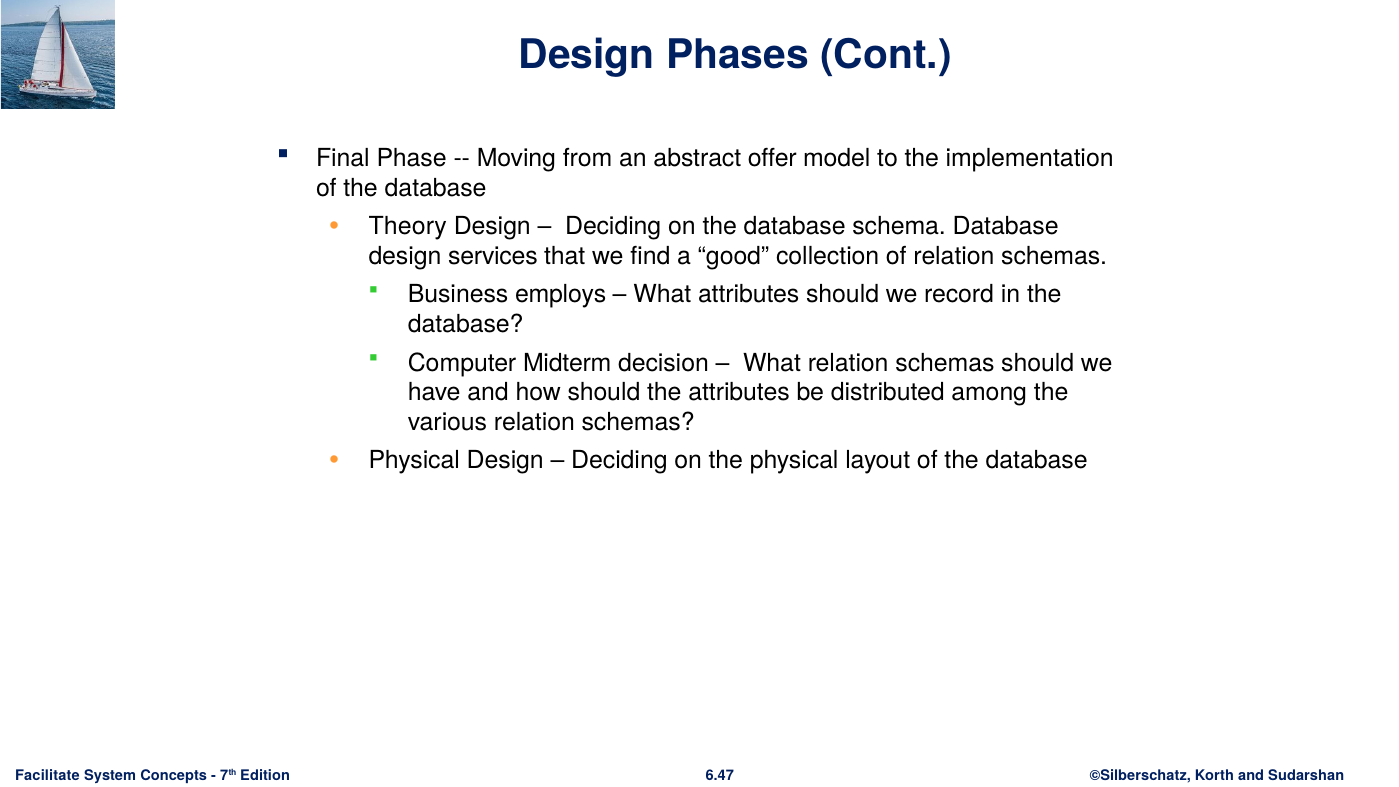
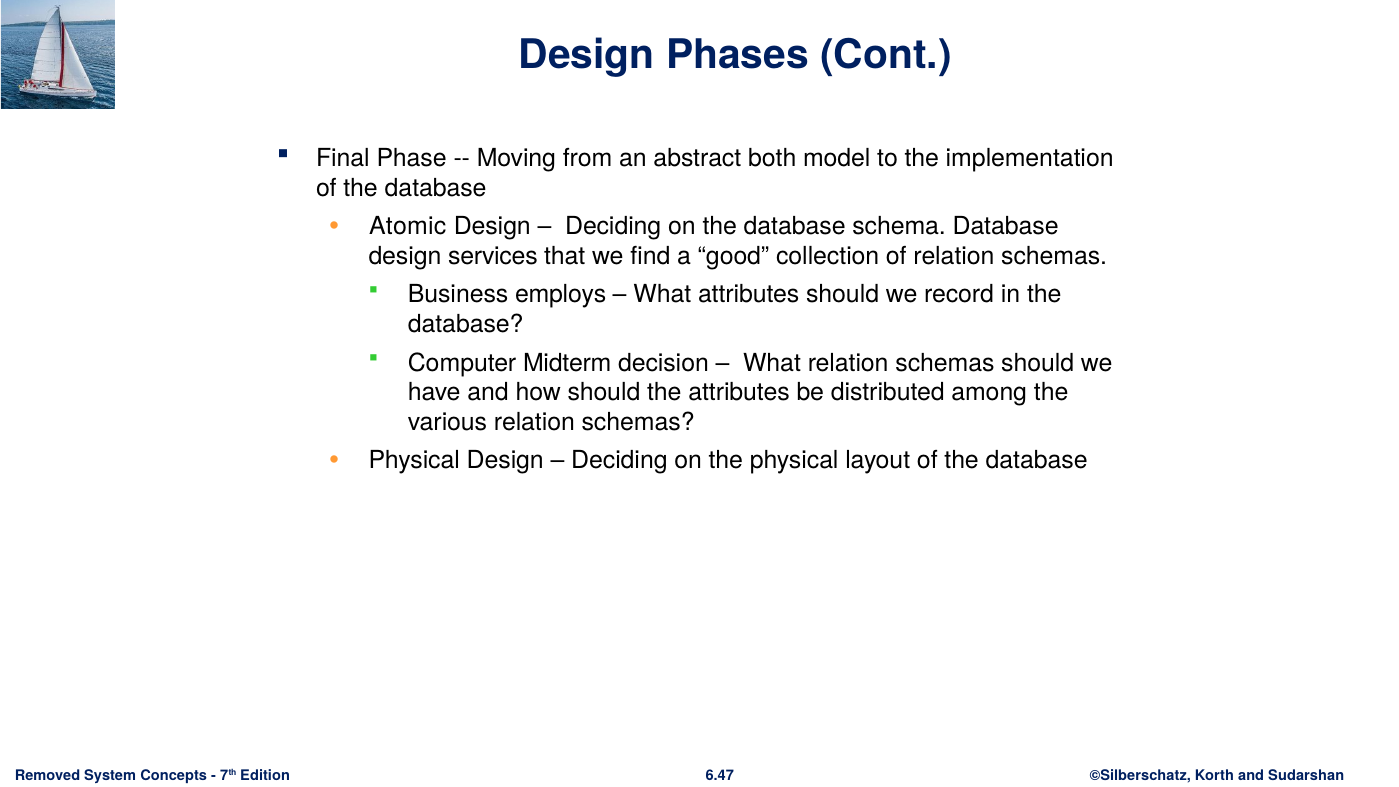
offer: offer -> both (772, 158)
Theory: Theory -> Atomic (408, 227)
Facilitate: Facilitate -> Removed (48, 775)
